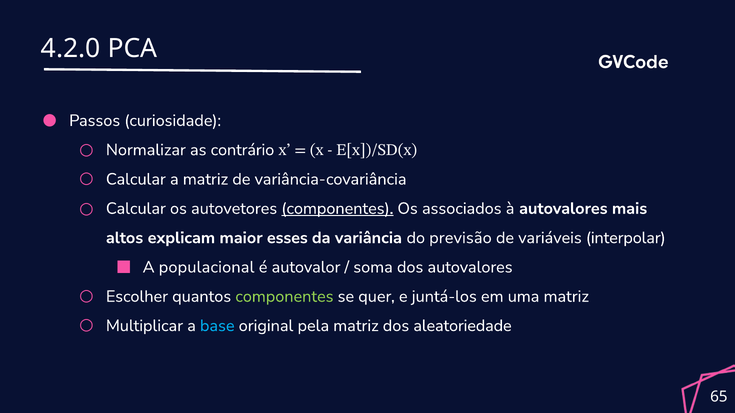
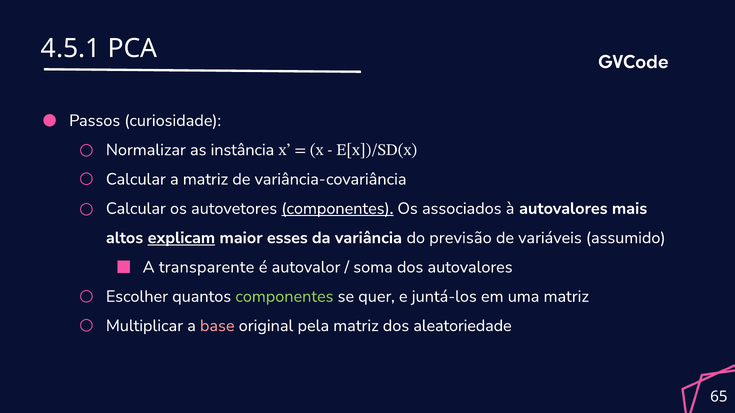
4.2.0: 4.2.0 -> 4.5.1 (71, 48)
contrário: contrário -> instância (242, 150)
explicam underline: none -> present (181, 238)
interpolar: interpolar -> assumido (626, 238)
populacional: populacional -> transparente (207, 267)
base colour: light blue -> pink (217, 326)
